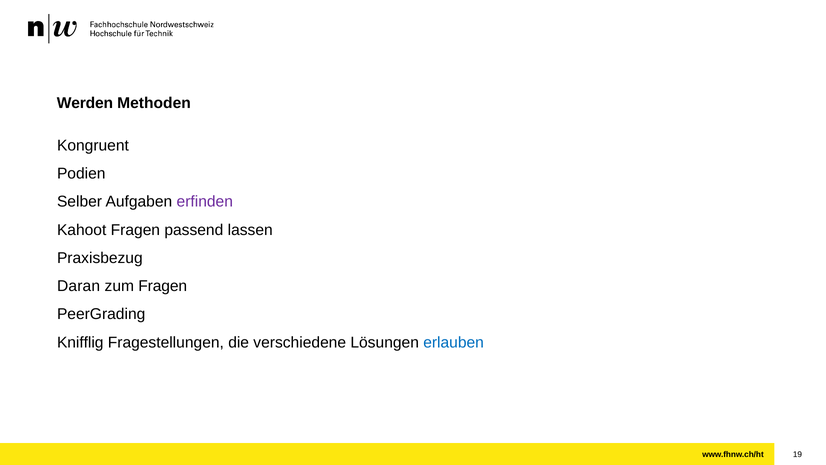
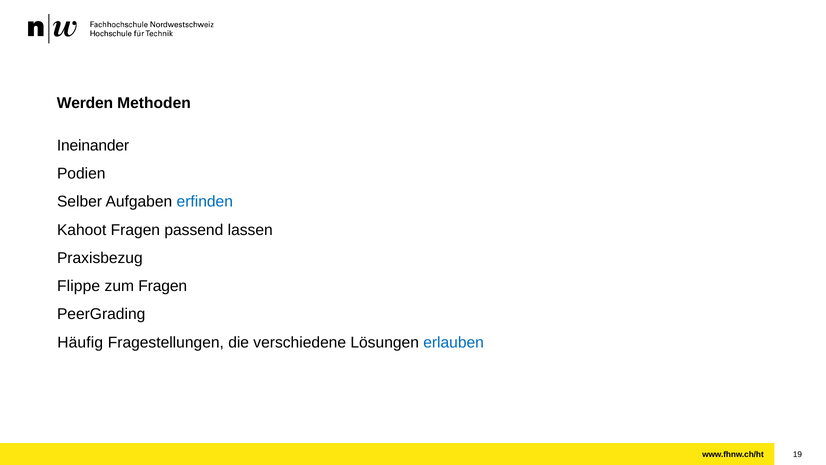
Kongruent: Kongruent -> Ineinander (93, 145)
erfinden colour: purple -> blue (205, 202)
Daran: Daran -> Flippe (79, 286)
Knifflig: Knifflig -> Häufig (80, 342)
